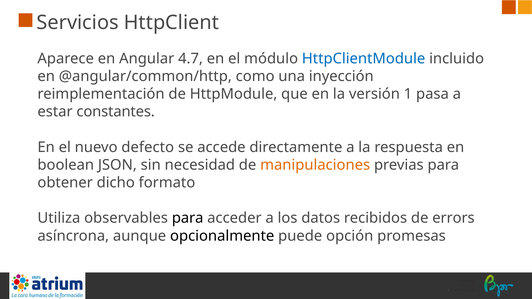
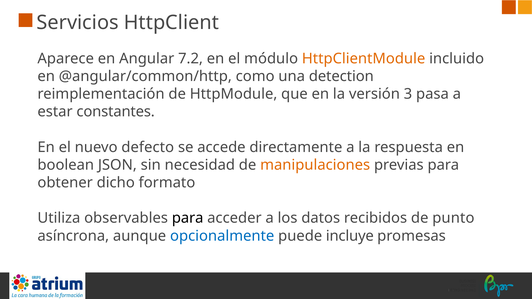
4.7: 4.7 -> 7.2 (191, 59)
HttpClientModule colour: blue -> orange (364, 59)
inyección: inyección -> detection (341, 76)
1: 1 -> 3 (408, 94)
errors: errors -> punto (453, 218)
opcionalmente colour: black -> blue (222, 236)
opción: opción -> incluye (350, 236)
